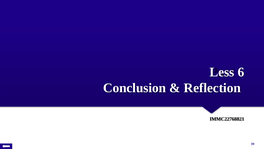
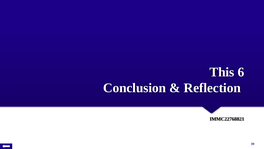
Less: Less -> This (222, 72)
